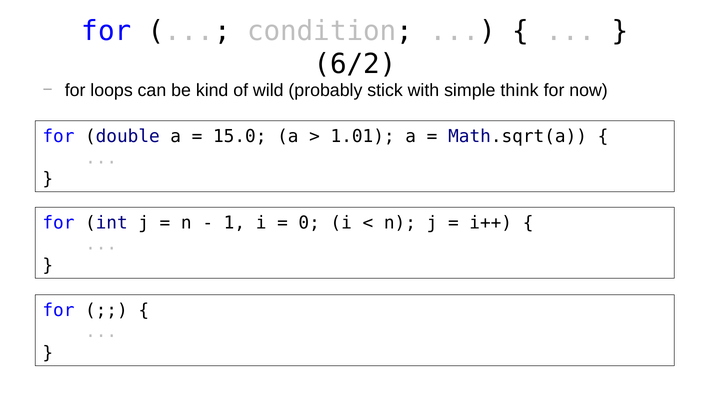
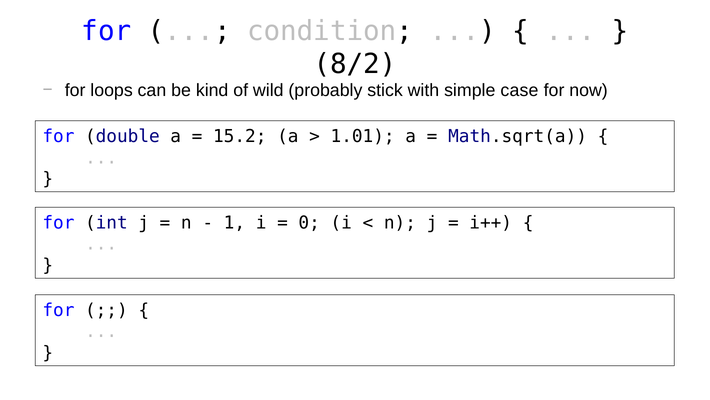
6/2: 6/2 -> 8/2 (355, 64)
think: think -> case (519, 90)
15.0: 15.0 -> 15.2 (240, 136)
